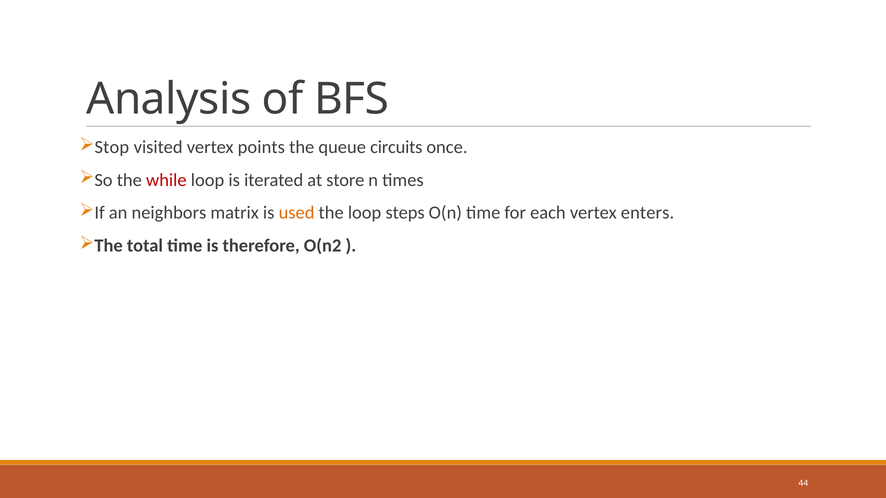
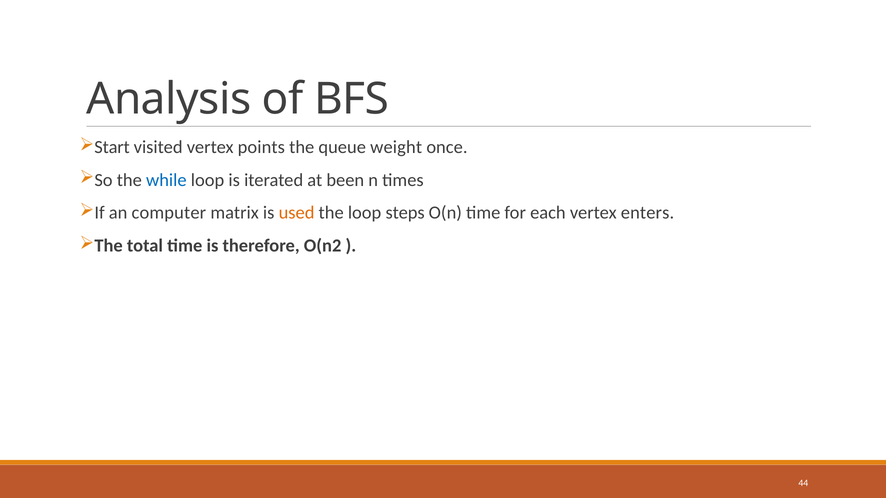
Stop: Stop -> Start (112, 147)
circuits: circuits -> weight (396, 147)
while colour: red -> blue (166, 180)
store: store -> been (345, 180)
neighbors: neighbors -> computer (169, 213)
